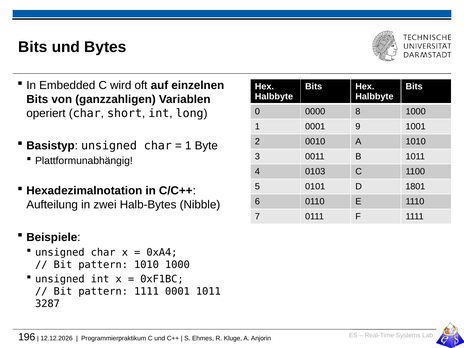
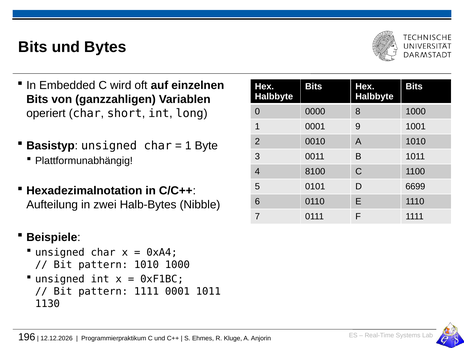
0103: 0103 -> 8100 (315, 172)
1801: 1801 -> 6699 (415, 187)
3287: 3287 -> 1130 (47, 304)
